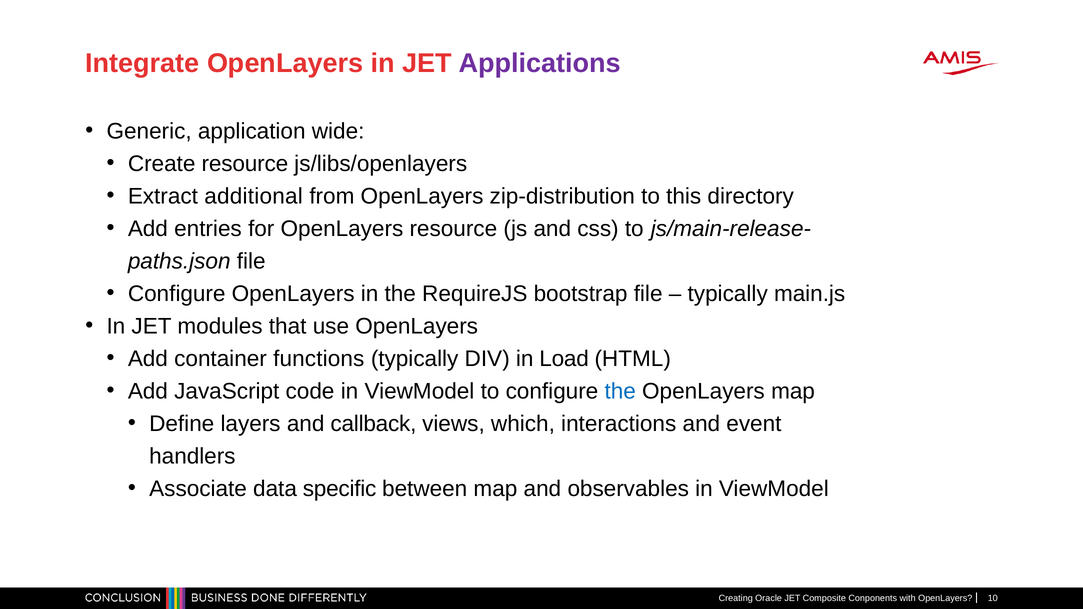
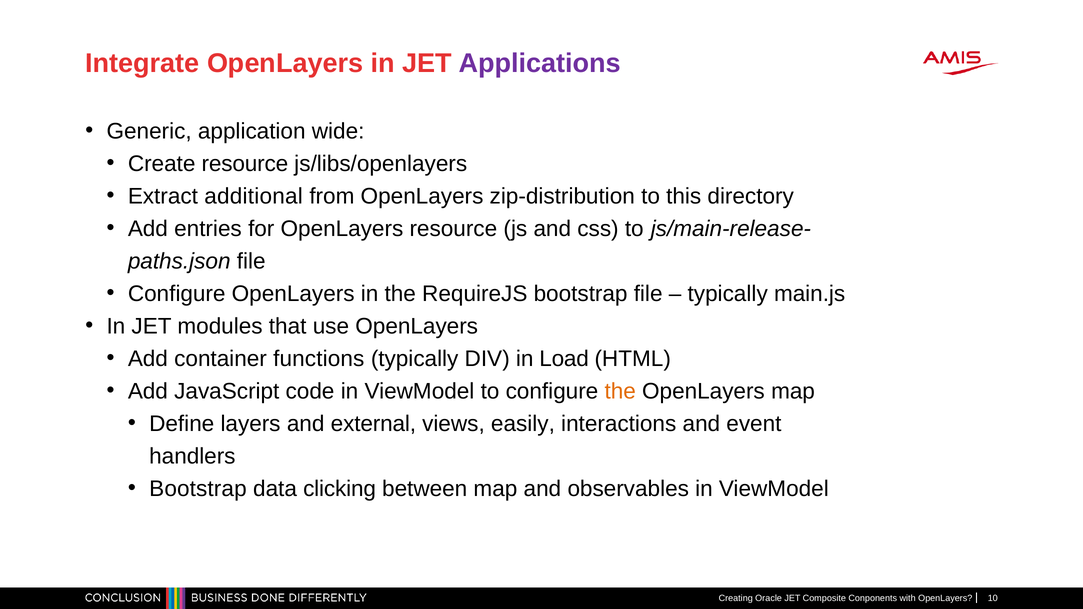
the colour: blue -> orange (620, 391)
callback: callback -> external (373, 424)
which: which -> easily (523, 424)
Associate: Associate -> Bootstrap (198, 489)
specific: specific -> clicking (340, 489)
